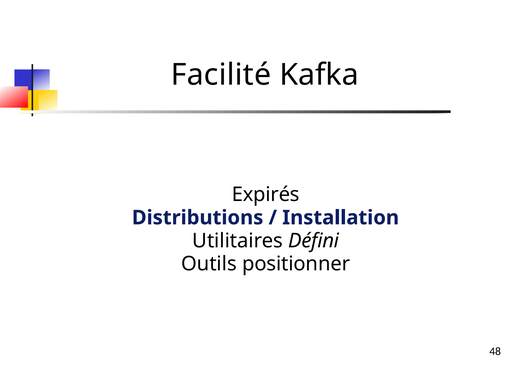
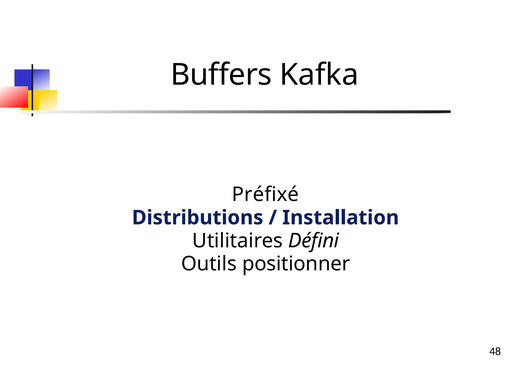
Facilité: Facilité -> Buffers (221, 75)
Expirés: Expirés -> Préfixé (265, 195)
